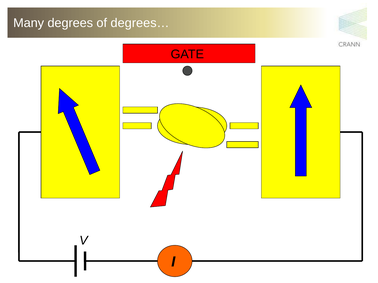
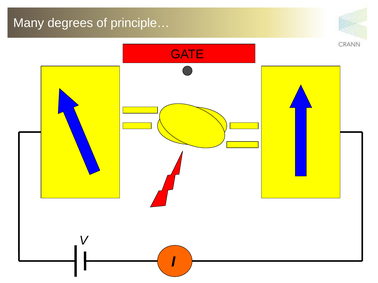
degrees…: degrees… -> principle… (140, 23)
